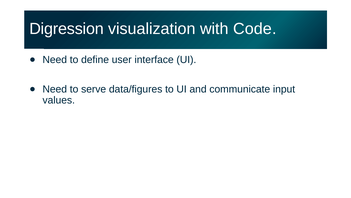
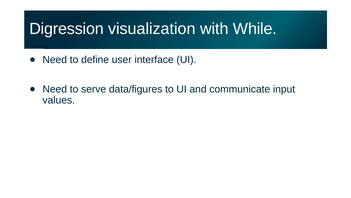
Code: Code -> While (255, 29)
